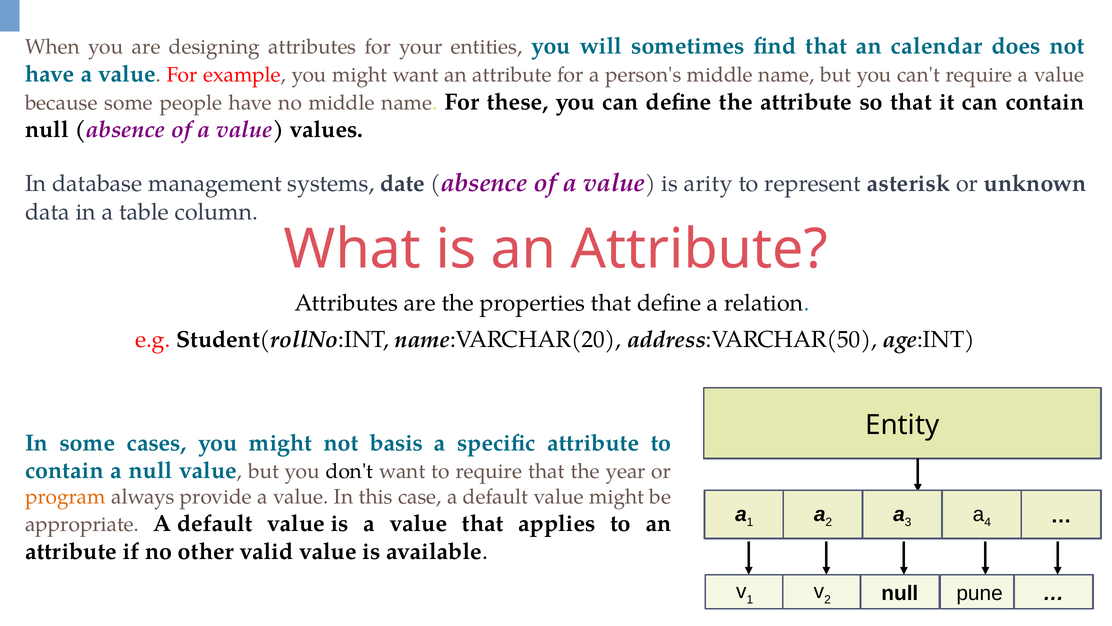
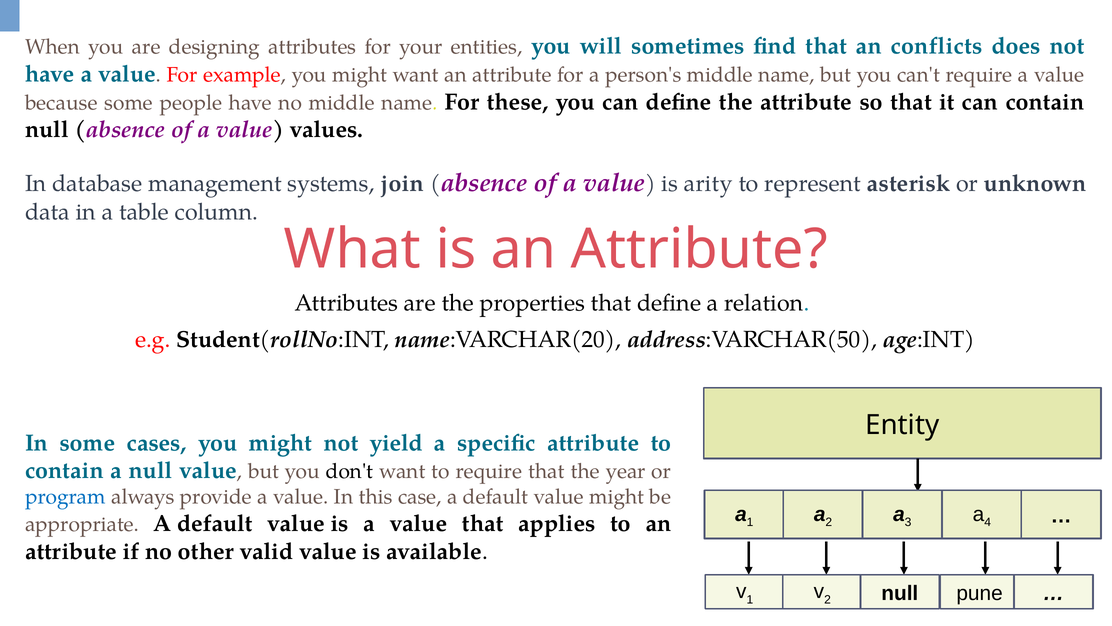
calendar: calendar -> conflicts (937, 46)
date: date -> join (402, 184)
basis: basis -> yield (396, 443)
program colour: orange -> blue (65, 497)
